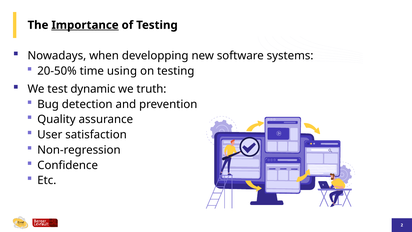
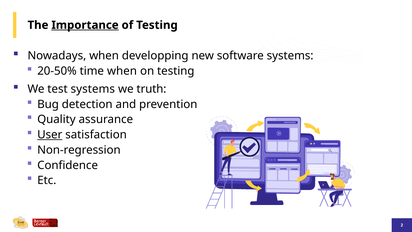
time using: using -> when (122, 71)
test dynamic: dynamic -> systems (93, 89)
User underline: none -> present (50, 135)
